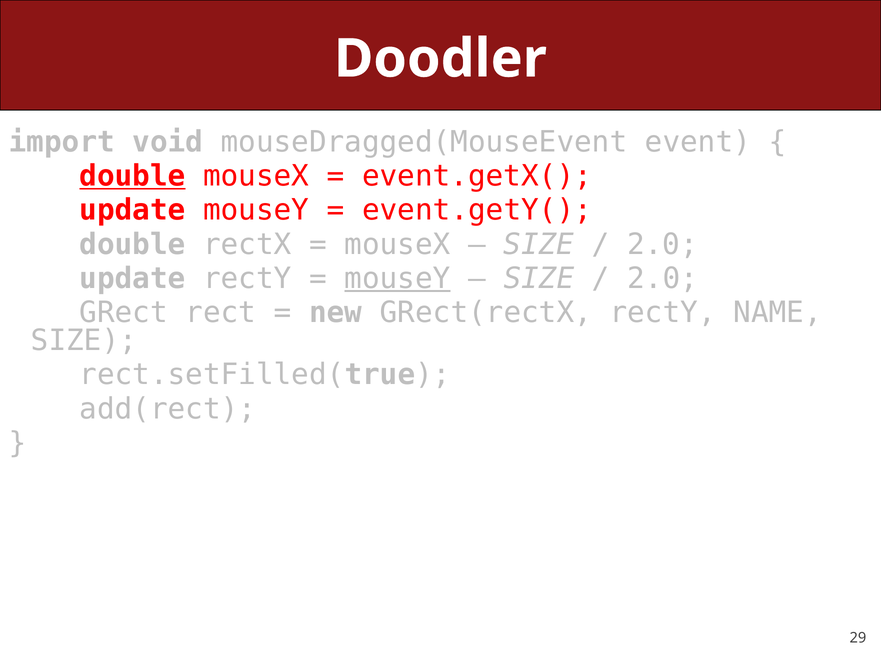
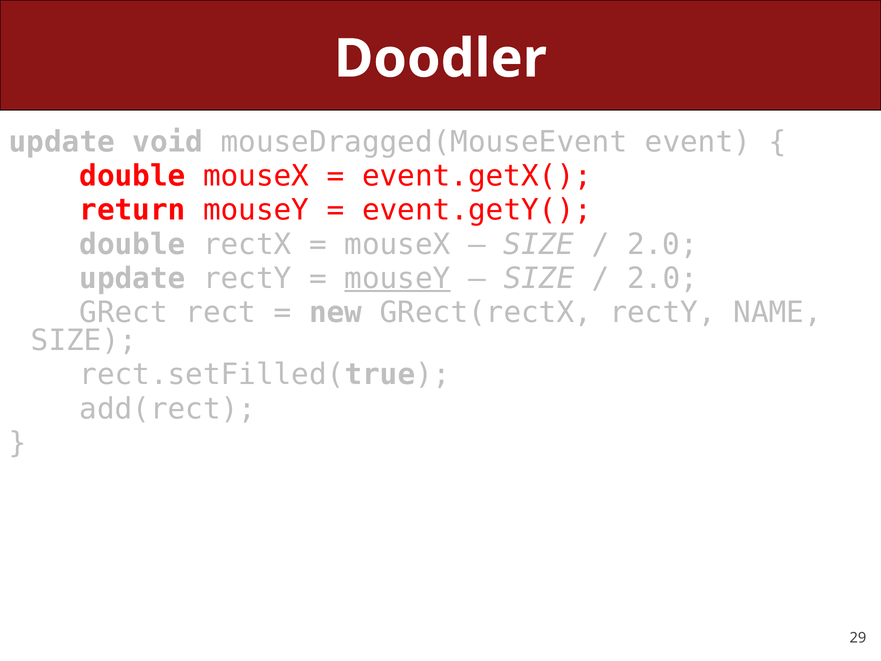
import: import -> update (62, 142)
double underline: present -> none (132, 176)
update: update -> return (132, 210)
